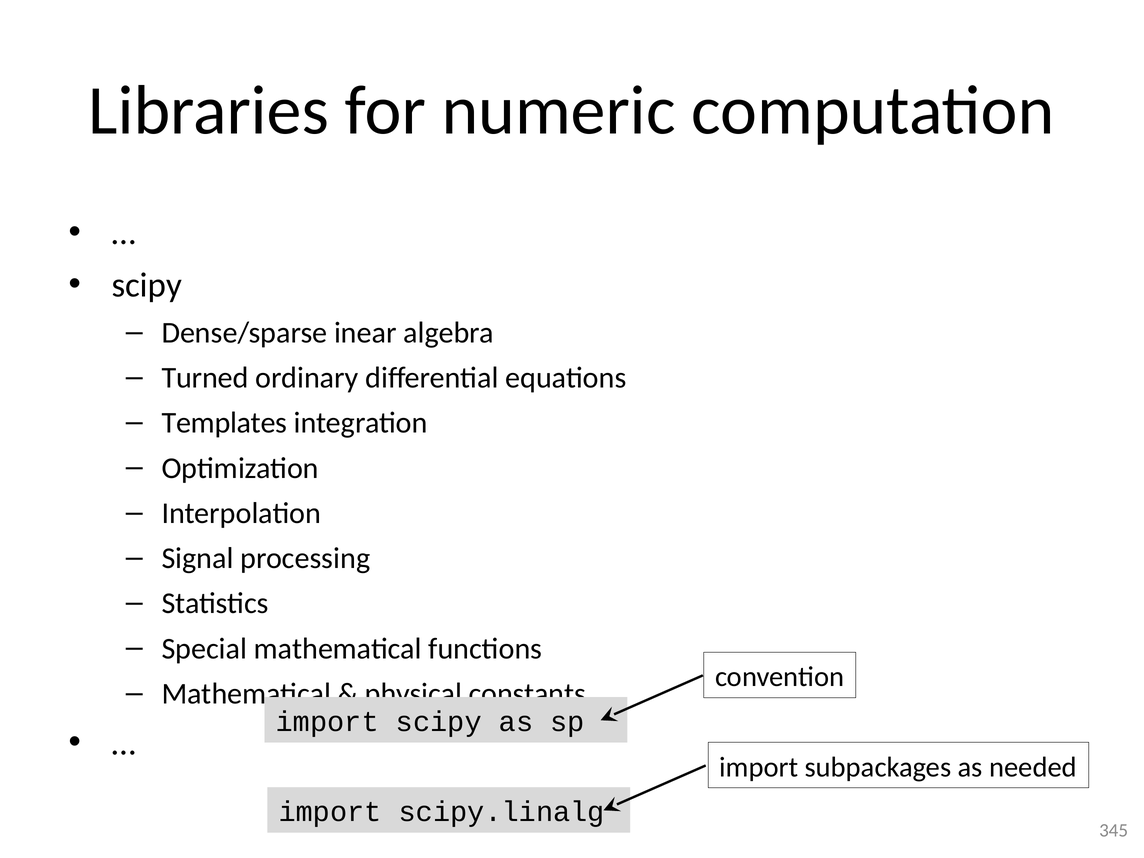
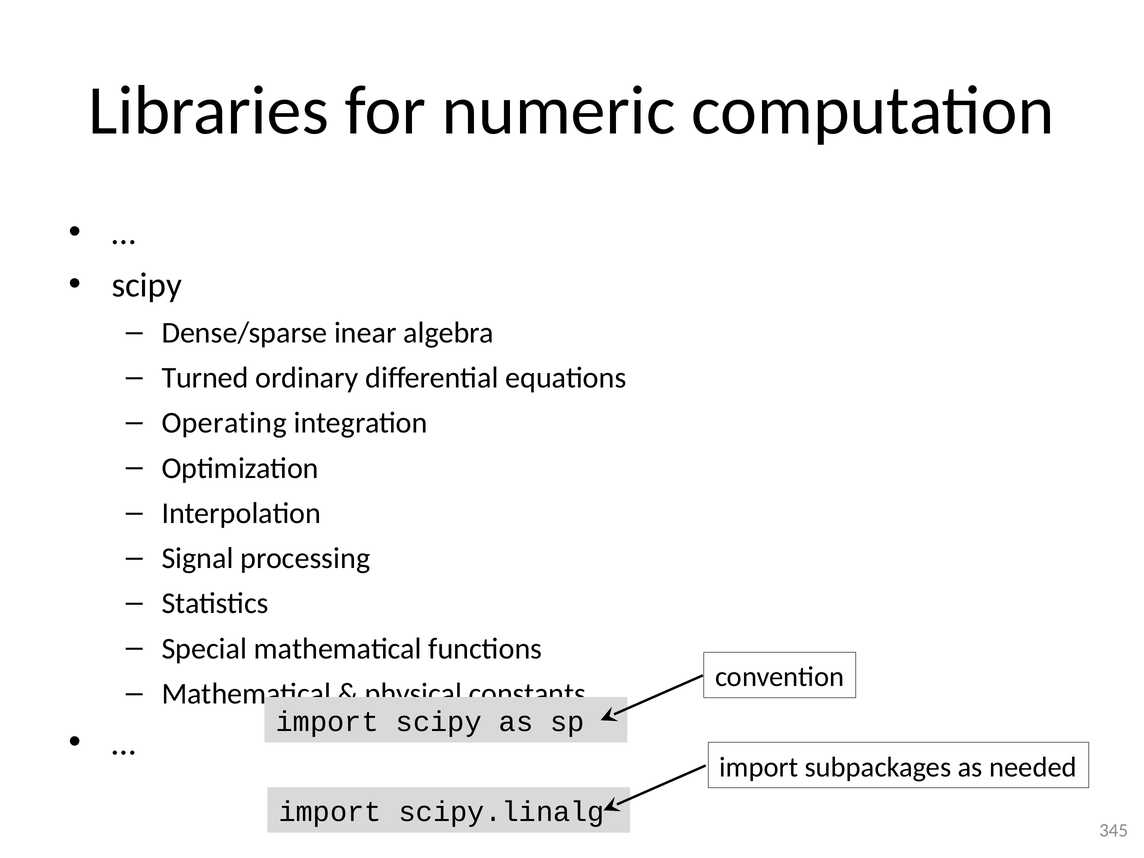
Templates: Templates -> Operating (224, 423)
